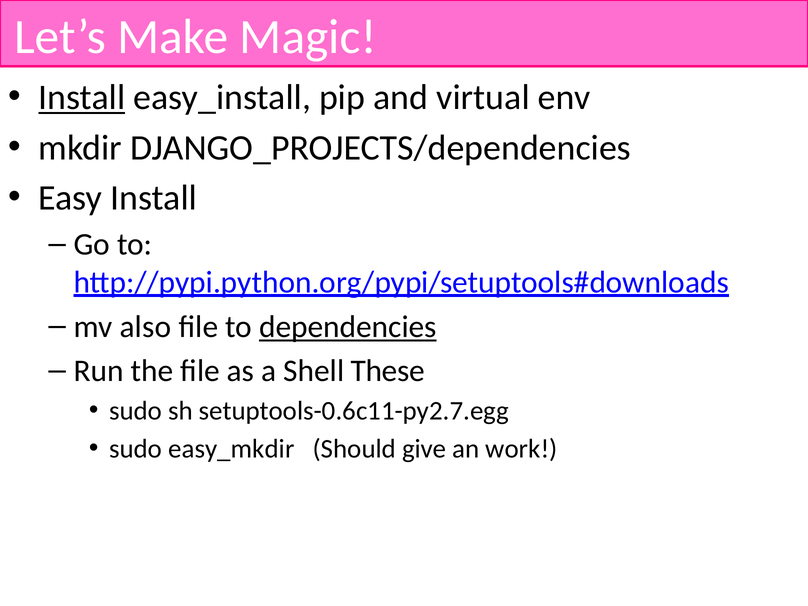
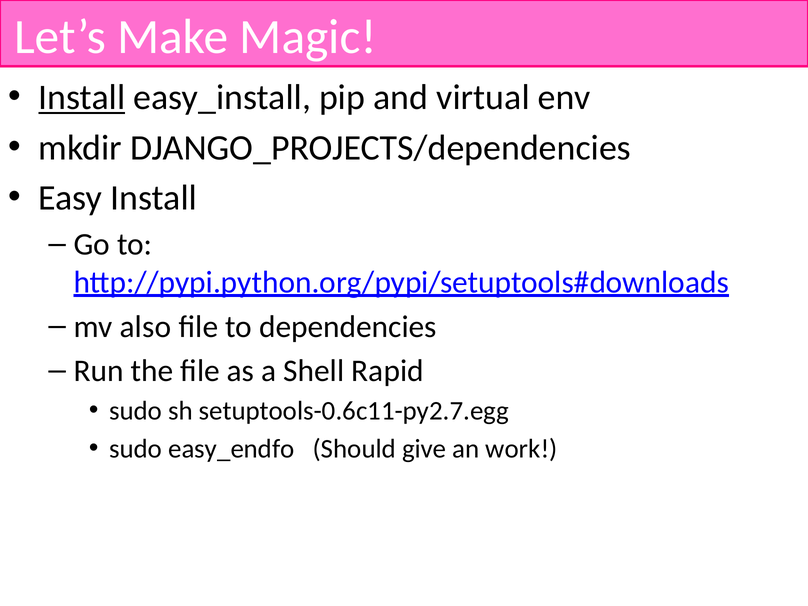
dependencies underline: present -> none (348, 327)
These: These -> Rapid (388, 371)
easy_mkdir: easy_mkdir -> easy_endfo (231, 449)
